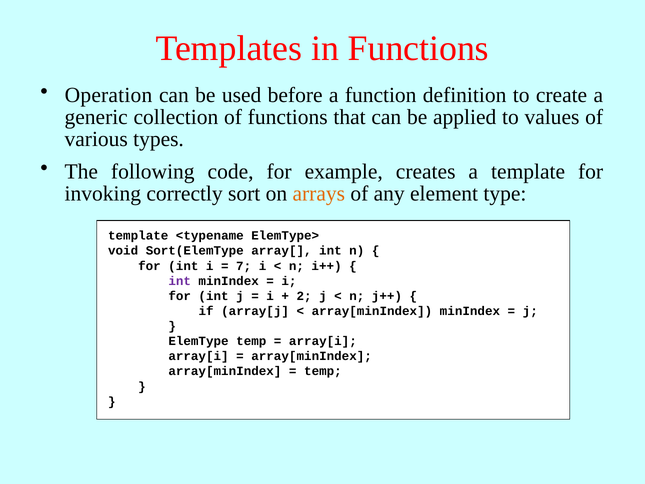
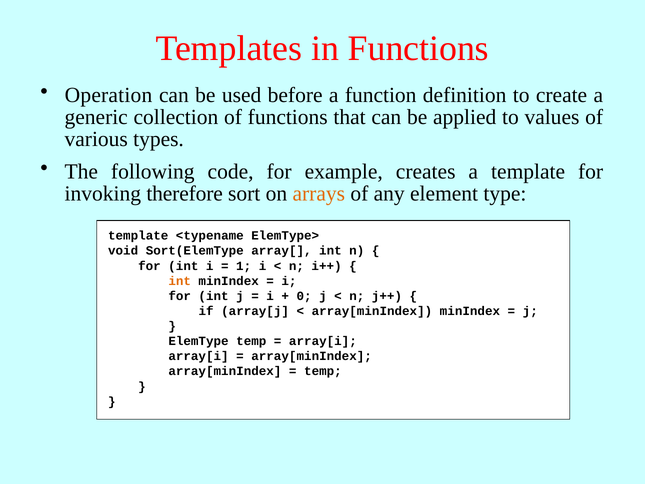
correctly: correctly -> therefore (185, 194)
7: 7 -> 1 (244, 266)
int colour: purple -> orange (180, 281)
2: 2 -> 0 (304, 296)
